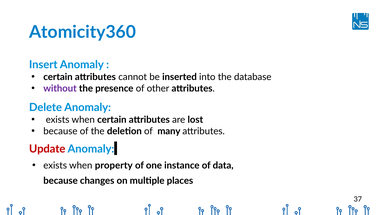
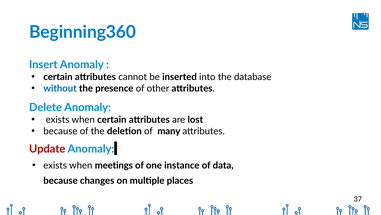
Atomicity360: Atomicity360 -> Beginning360 (83, 32)
without colour: purple -> blue (60, 88)
property: property -> meetings (114, 165)
